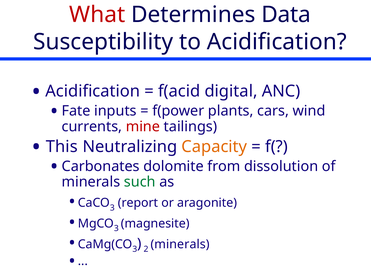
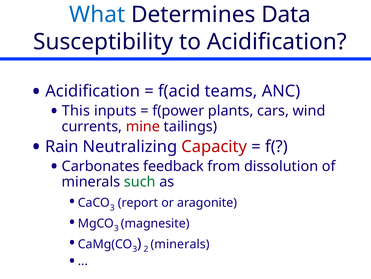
What colour: red -> blue (97, 15)
digital: digital -> teams (231, 91)
Fate: Fate -> This (76, 111)
This: This -> Rain (62, 146)
Capacity colour: orange -> red (214, 146)
dolomite: dolomite -> feedback (174, 166)
